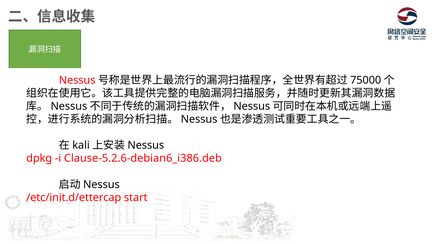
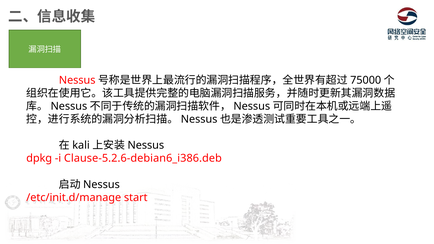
/etc/init.d/ettercap: /etc/init.d/ettercap -> /etc/init.d/manage (74, 198)
